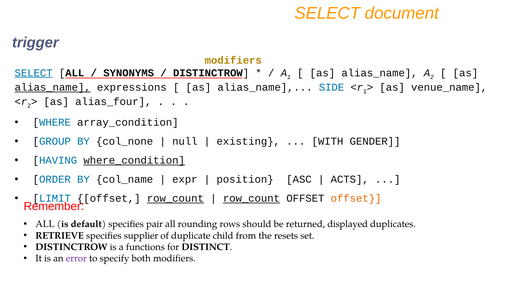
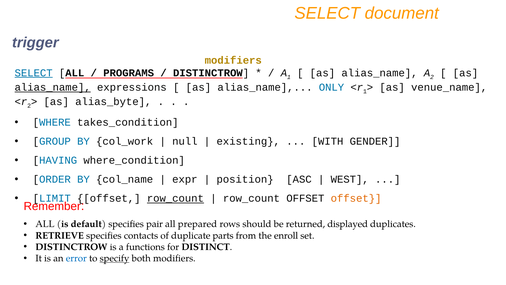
SYNONYMS: SYNONYMS -> PROGRAMS (129, 73)
SIDE: SIDE -> ONLY (331, 87)
alias_four: alias_four -> alias_byte (113, 102)
array_condition: array_condition -> takes_condition (128, 122)
col_none: col_none -> col_work (125, 141)
where_condition underline: present -> none (134, 160)
ACTS: ACTS -> WEST (350, 179)
row_count underline: present -> none (251, 198)
rounding: rounding -> prepared (197, 224)
supplier: supplier -> contacts (141, 235)
child: child -> parts (223, 235)
resets: resets -> enroll (286, 235)
error colour: purple -> blue (76, 258)
specify underline: none -> present (115, 258)
